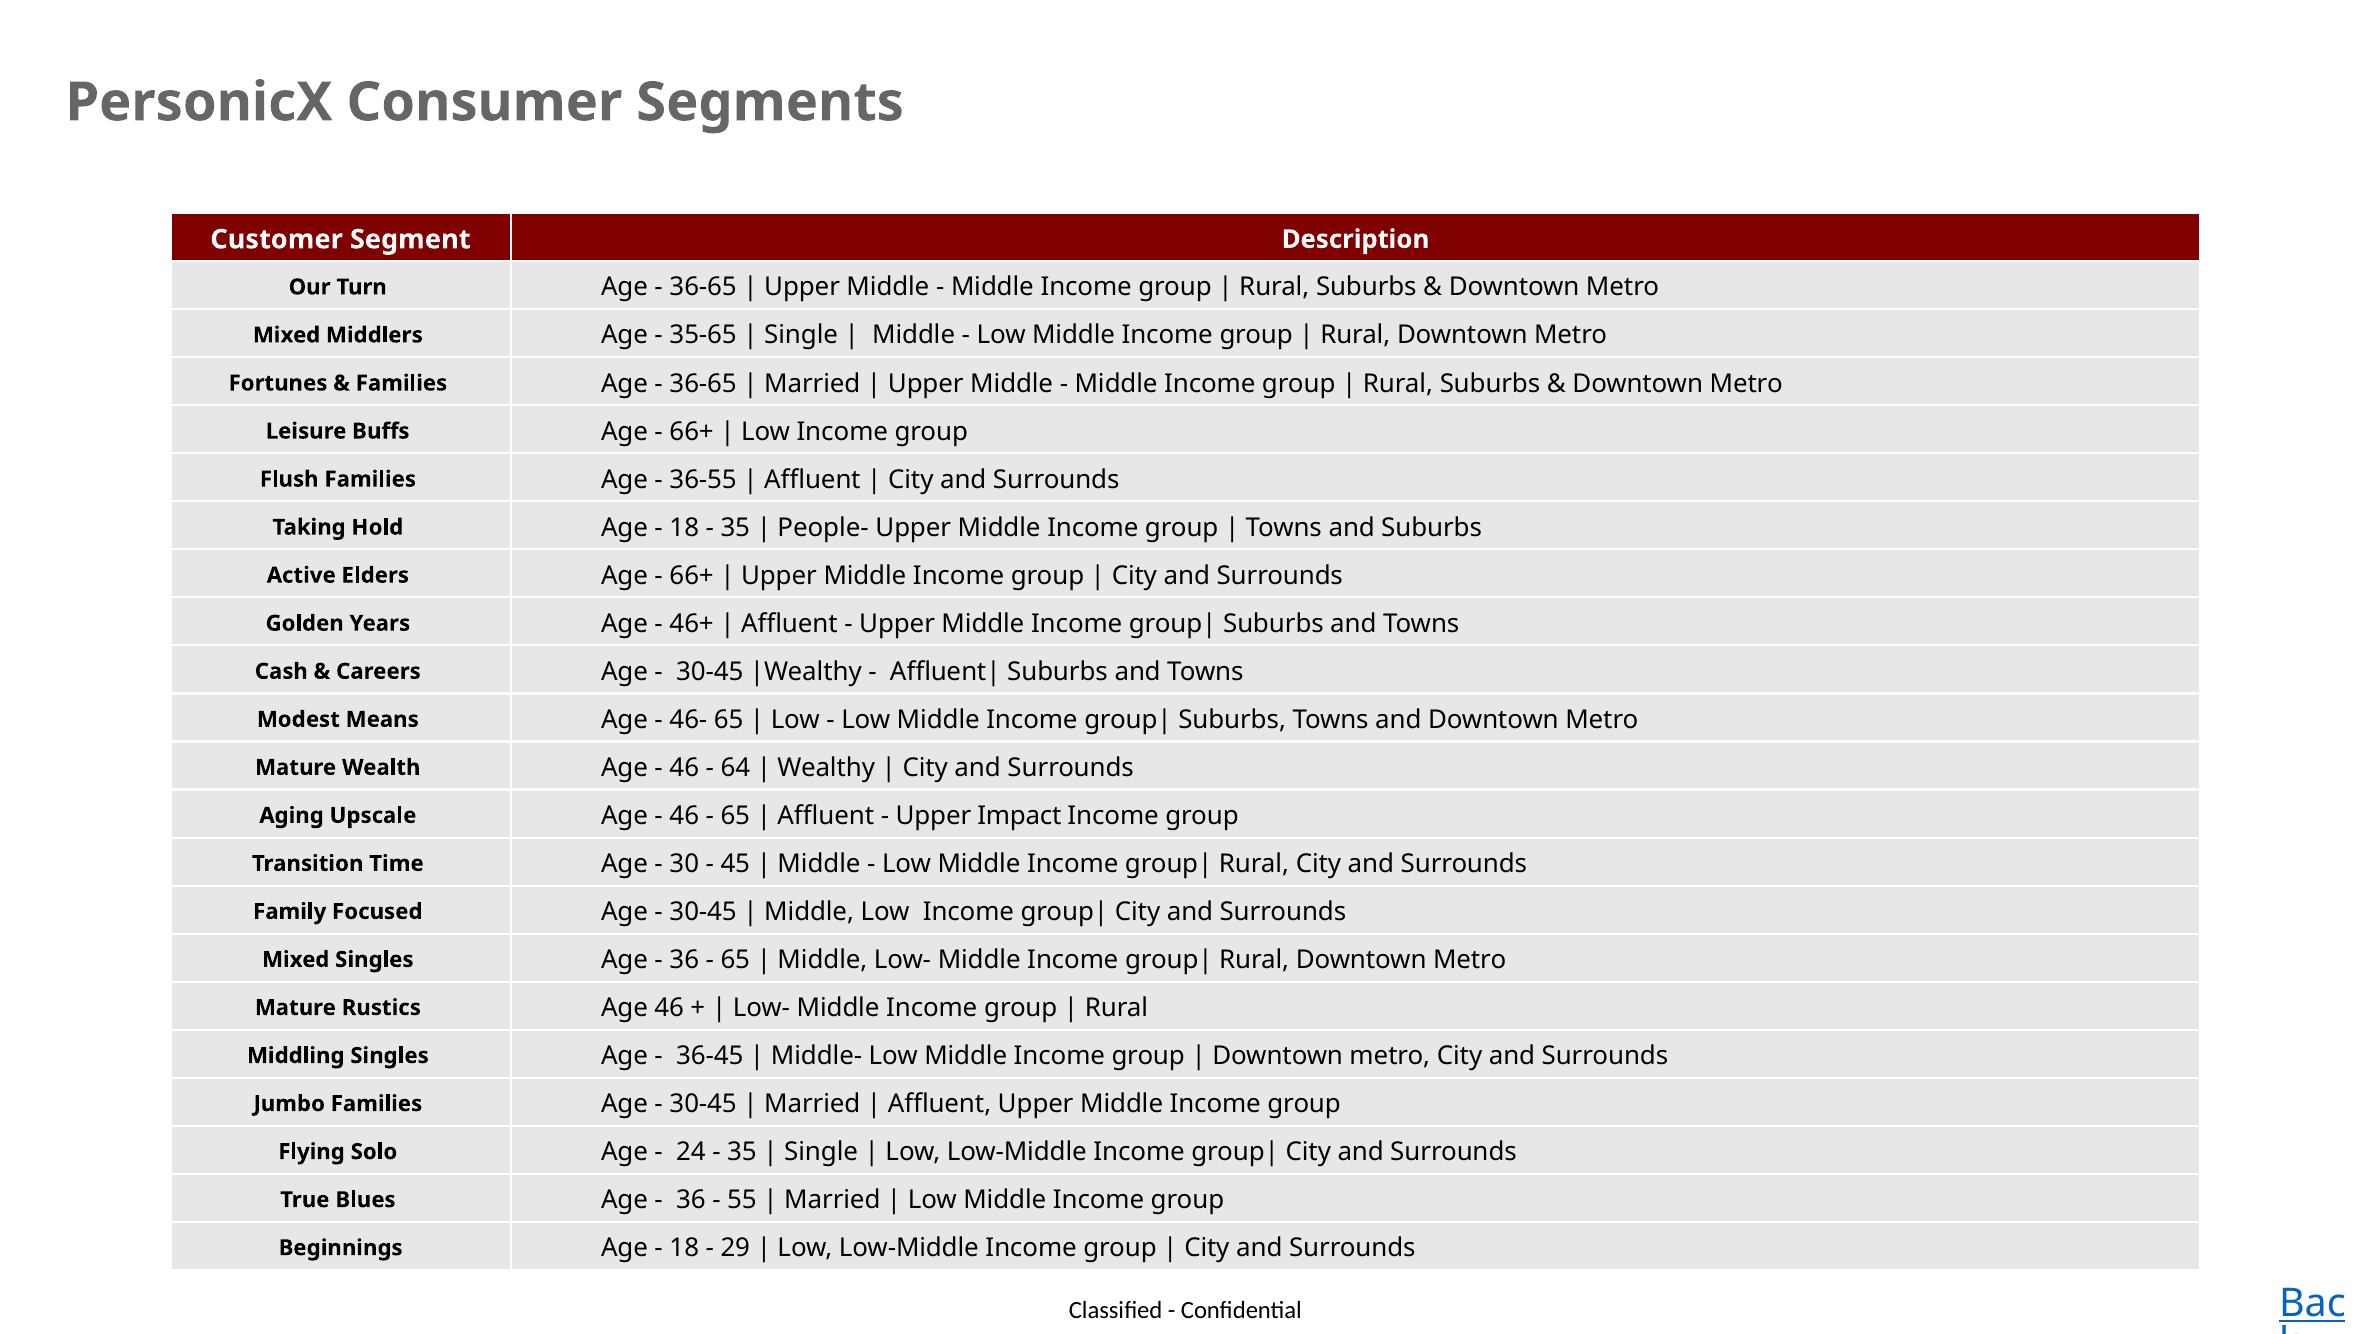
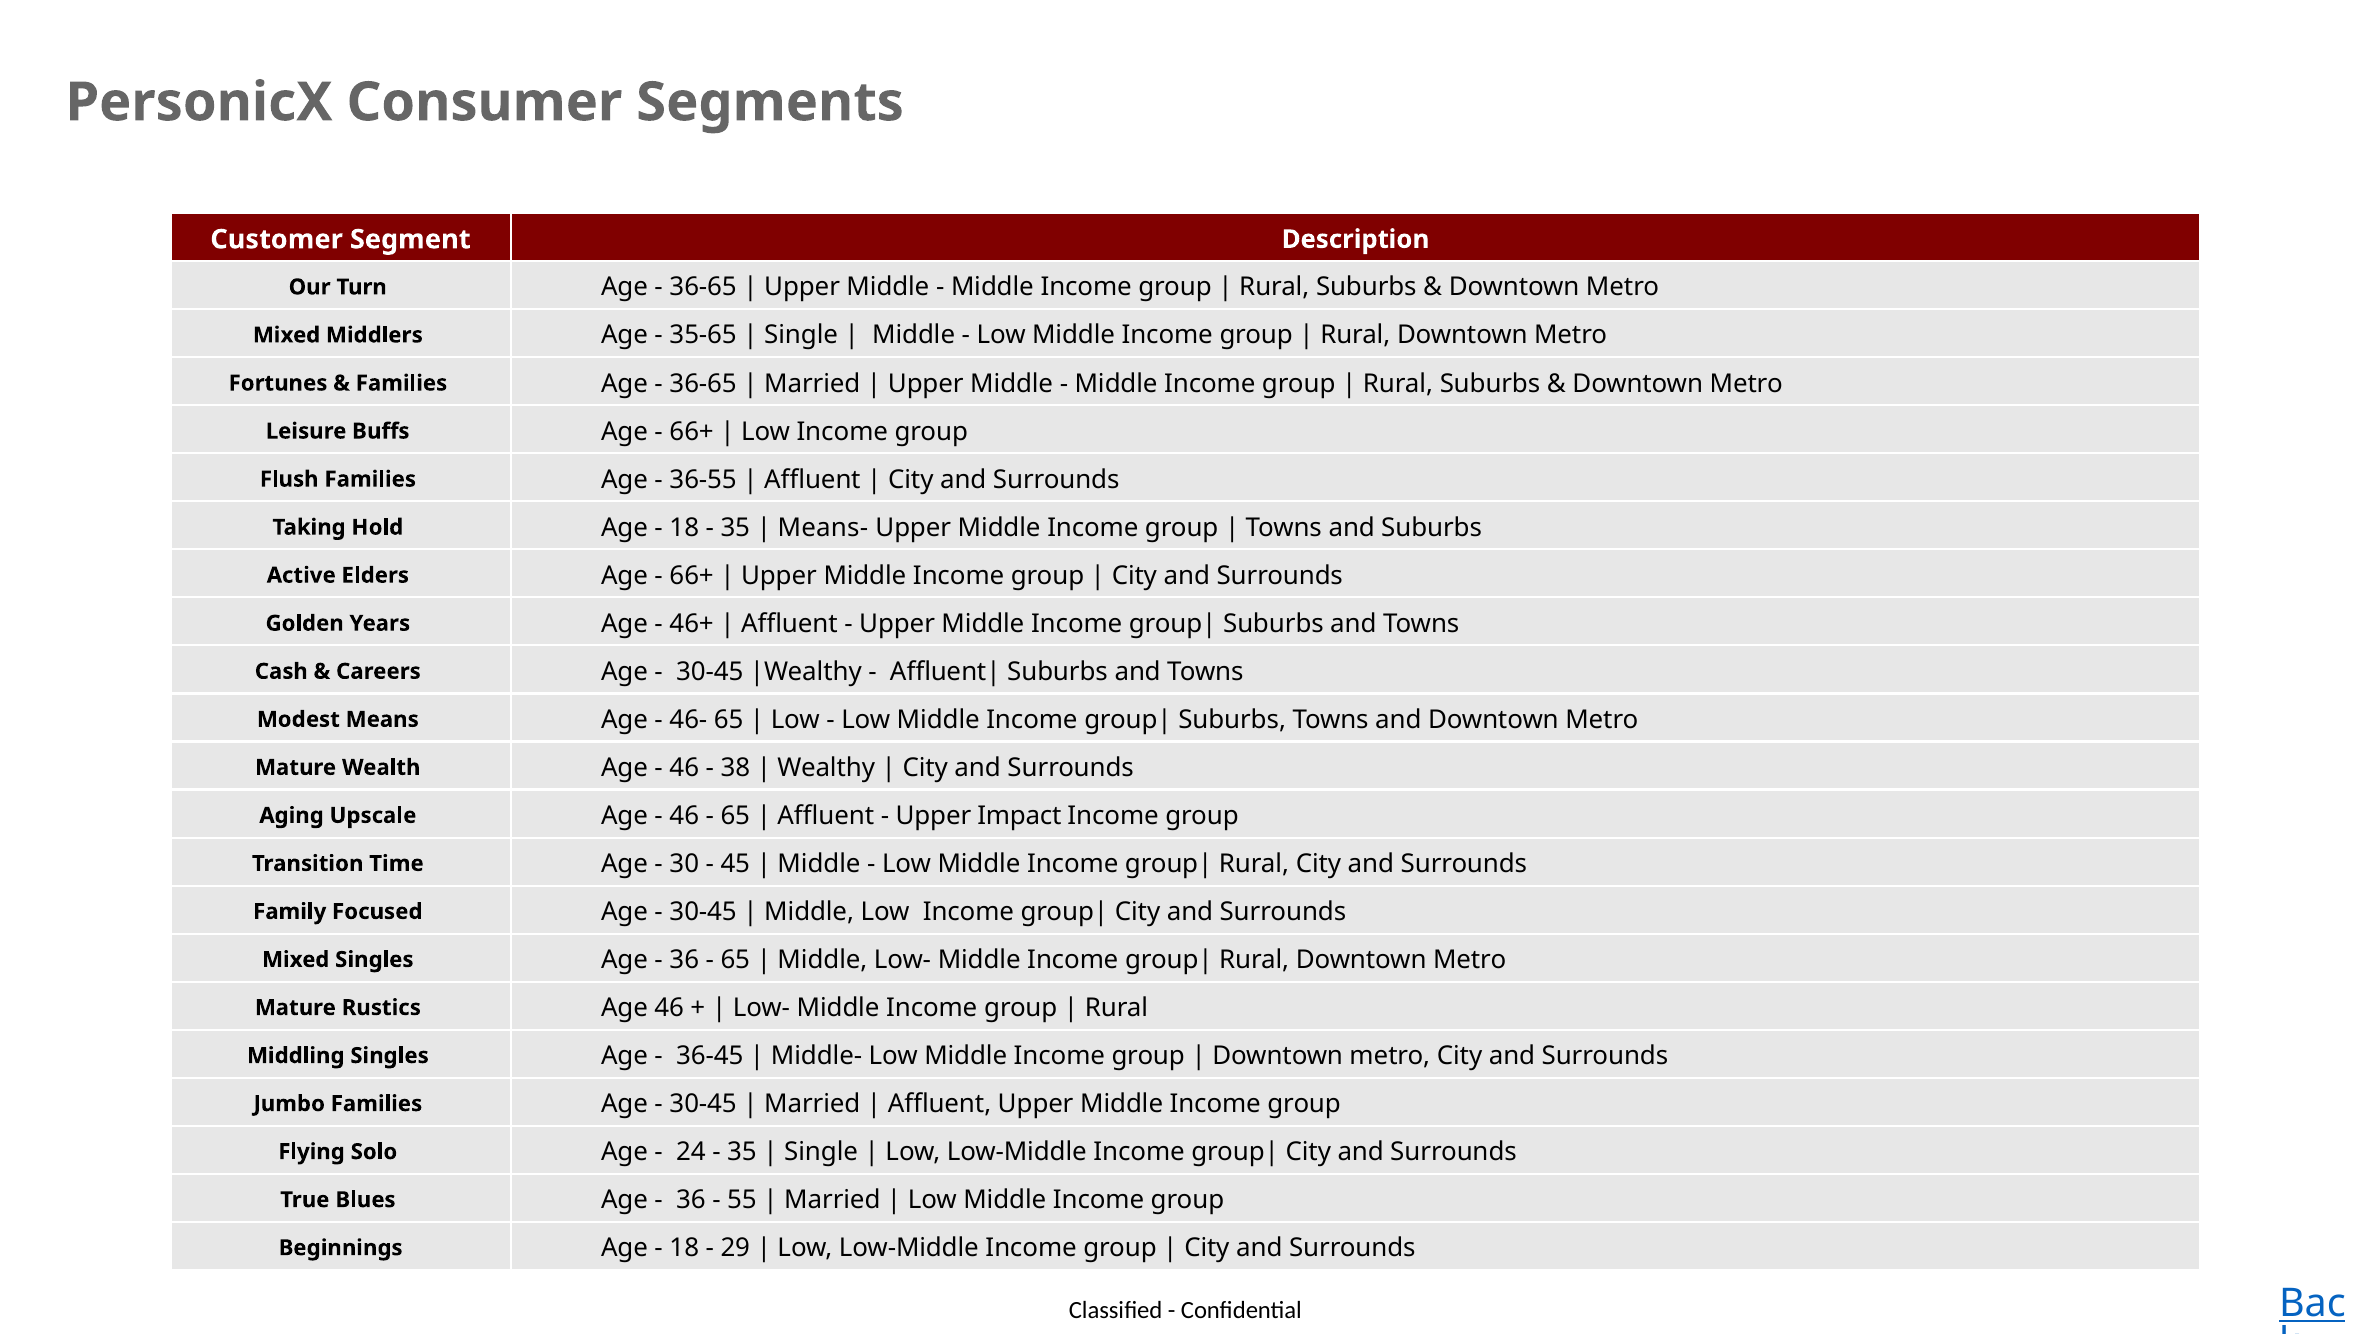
People-: People- -> Means- (823, 527)
64: 64 -> 38 (735, 768)
